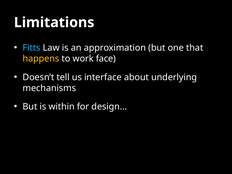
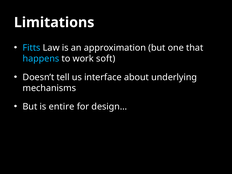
happens colour: yellow -> light blue (41, 59)
face: face -> soft (106, 59)
within: within -> entire (62, 107)
